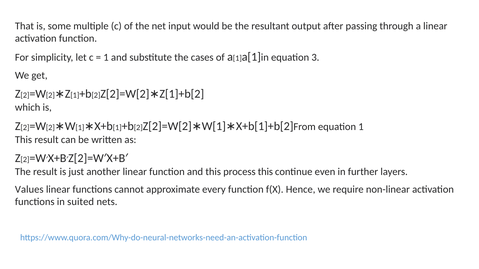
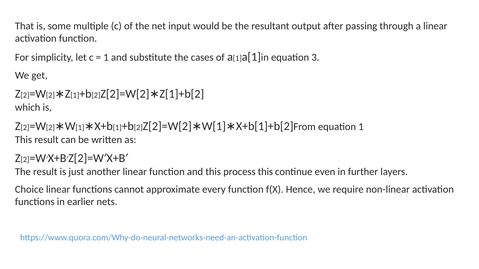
Values: Values -> Choice (29, 190)
suited: suited -> earlier (81, 202)
